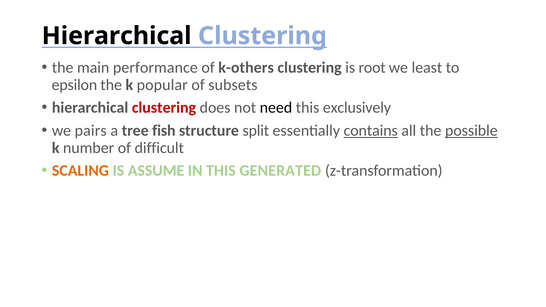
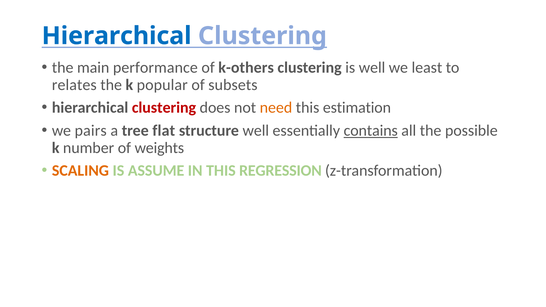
Hierarchical colour: black -> blue (117, 36)
is root: root -> well (372, 68)
epsilon: epsilon -> relates (74, 85)
need colour: black -> orange (276, 108)
exclusively: exclusively -> estimation (357, 108)
fish: fish -> flat (164, 131)
structure split: split -> well (256, 131)
possible underline: present -> none (471, 131)
difficult: difficult -> weights (159, 148)
GENERATED: GENERATED -> REGRESSION (280, 171)
